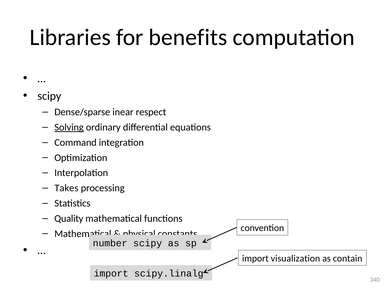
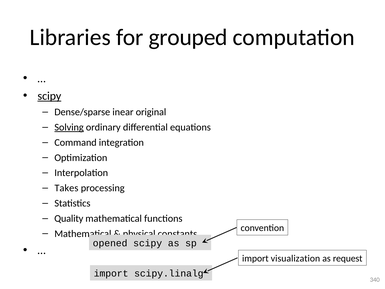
benefits: benefits -> grouped (188, 37)
scipy underline: none -> present (49, 96)
respect: respect -> original (151, 112)
number: number -> opened (110, 243)
contain: contain -> request (348, 258)
